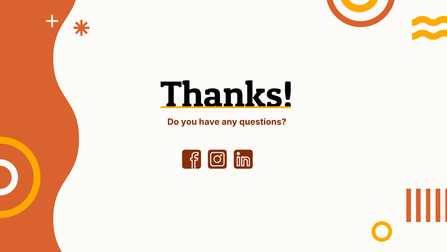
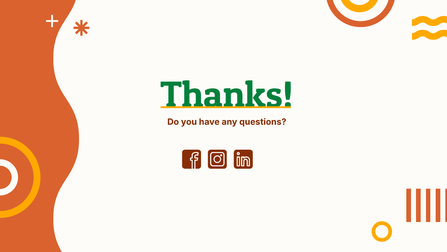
Thanks colour: black -> green (227, 95)
